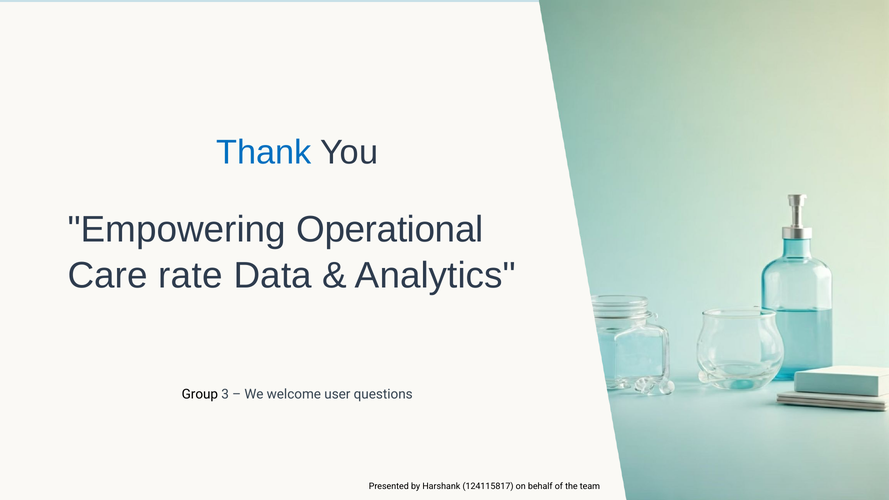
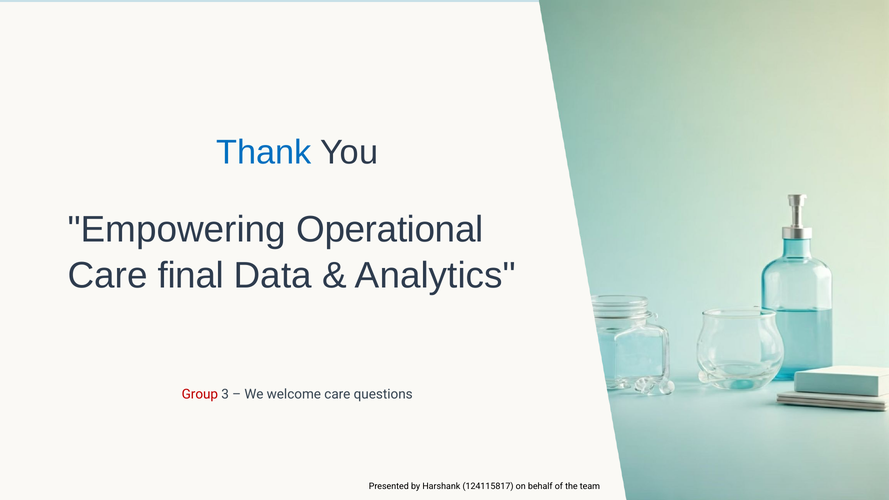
rate: rate -> final (191, 276)
Group colour: black -> red (200, 394)
welcome user: user -> care (337, 394)
